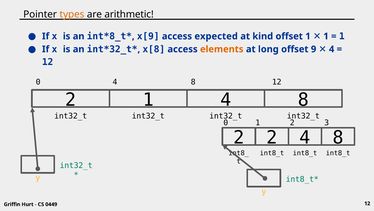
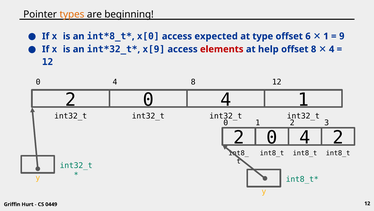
arithmetic: arithmetic -> beginning (129, 14)
x[9: x[9 -> x[0 (148, 36)
kind: kind -> type (263, 36)
offset 1: 1 -> 6 (308, 36)
1: 1 -> 9 (342, 36)
x[8: x[8 -> x[9 (154, 49)
elements colour: orange -> red (222, 49)
long: long -> help (268, 49)
offset 9: 9 -> 8 (314, 49)
1: 1 -> 0 (148, 99)
8: 8 -> 1 (303, 99)
2: 2 -> 0 (272, 137)
8: 8 -> 2 (338, 137)
